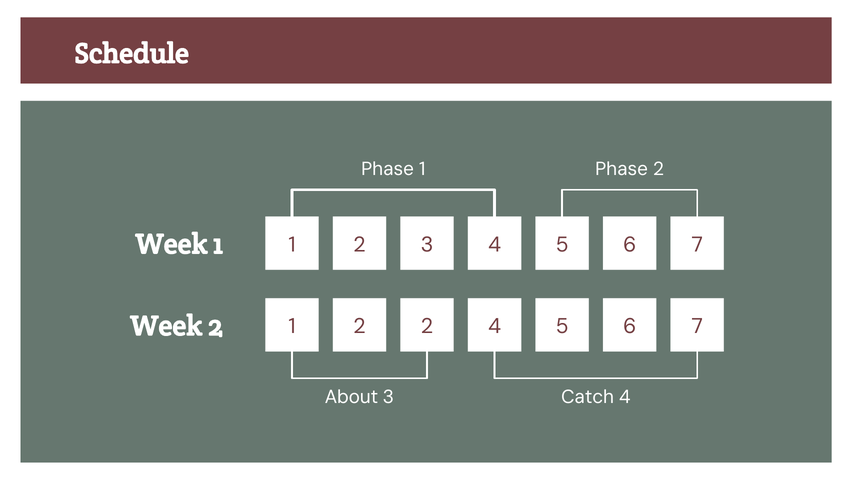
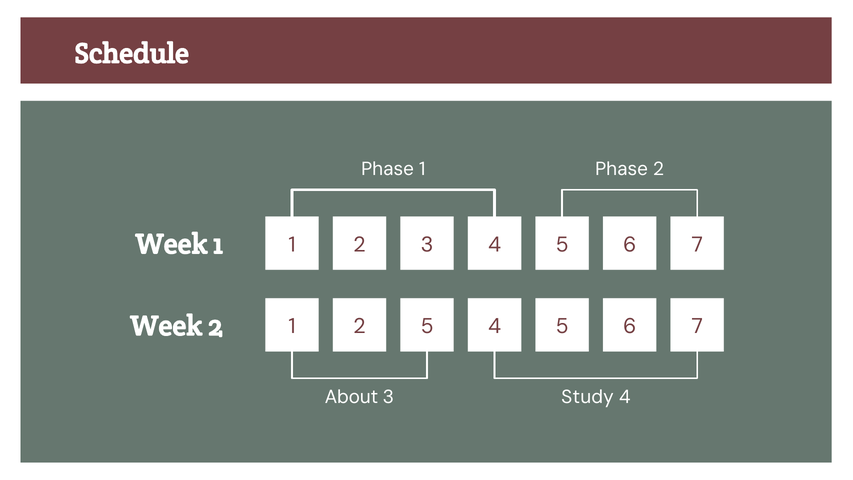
2 2: 2 -> 5 (427, 326)
Catch: Catch -> Study (587, 397)
